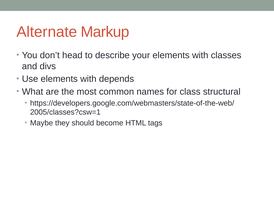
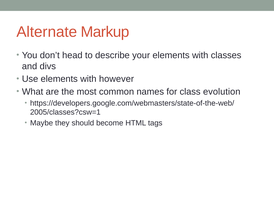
depends: depends -> however (116, 79)
structural: structural -> evolution (222, 92)
